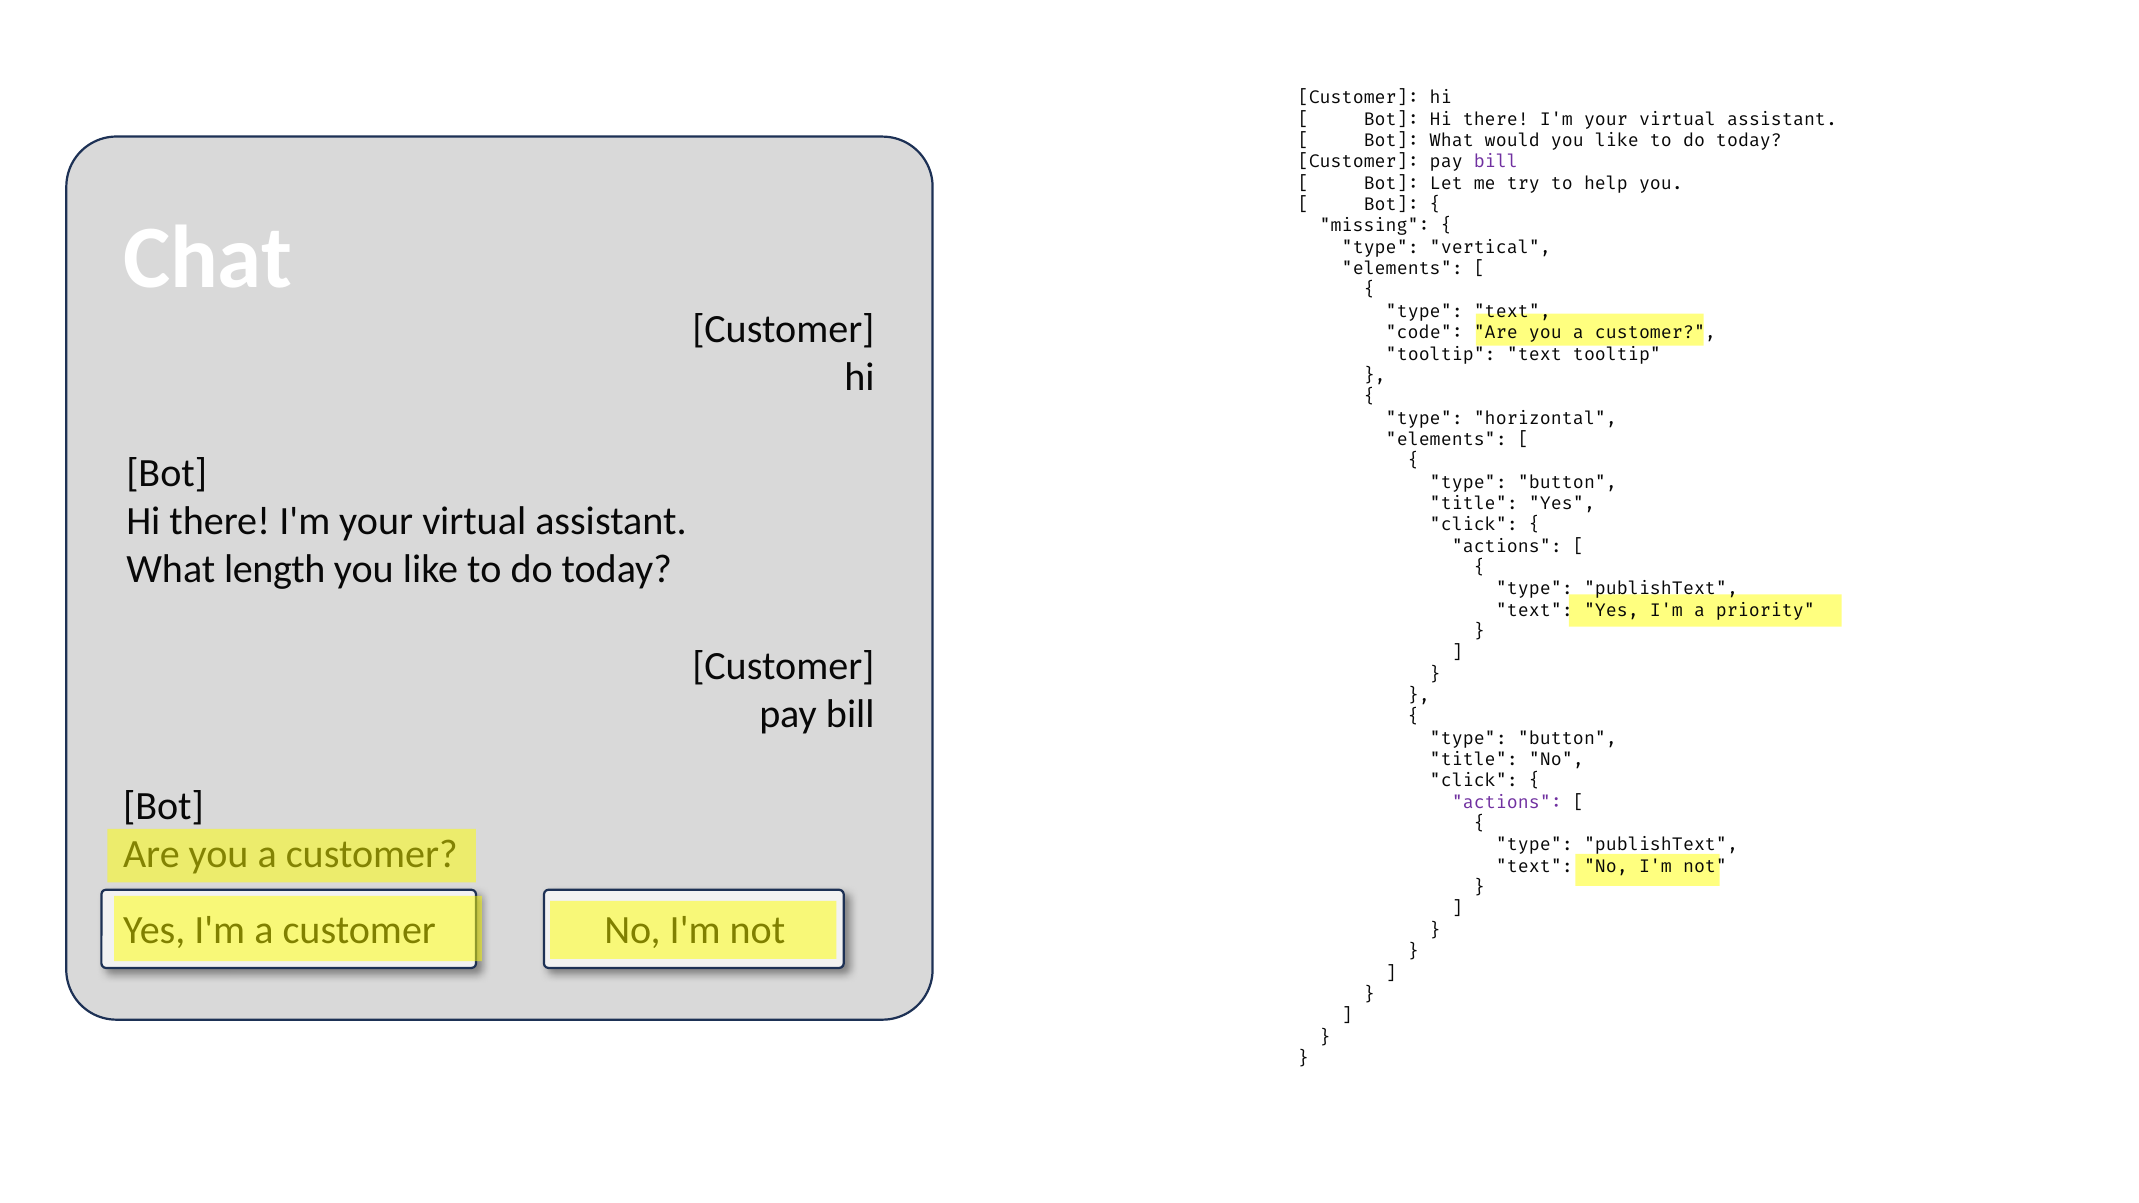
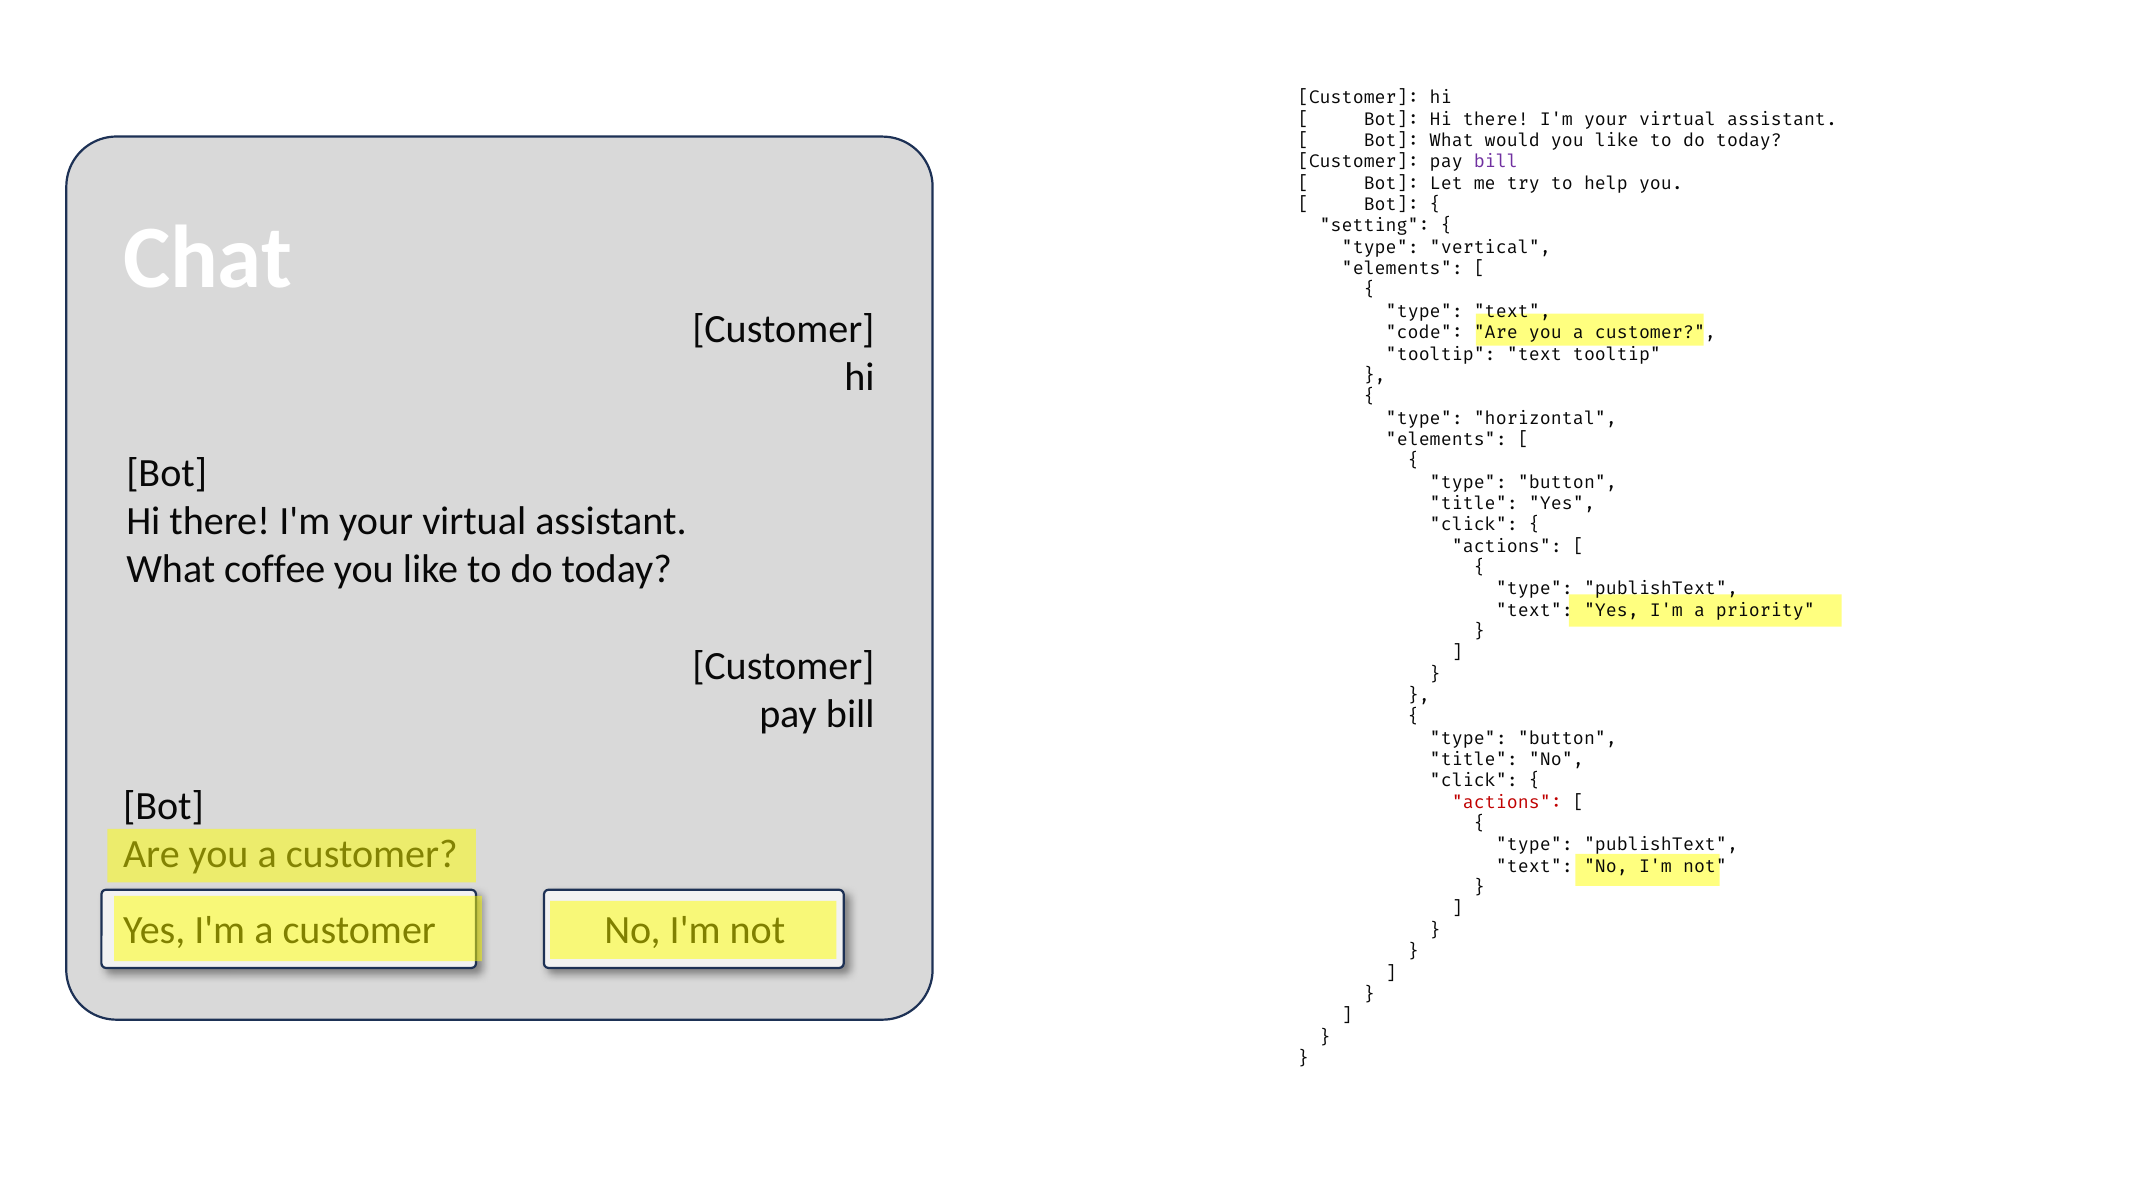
missing: missing -> setting (1375, 226)
length: length -> coffee (275, 570)
actions colour: purple -> red (1507, 802)
